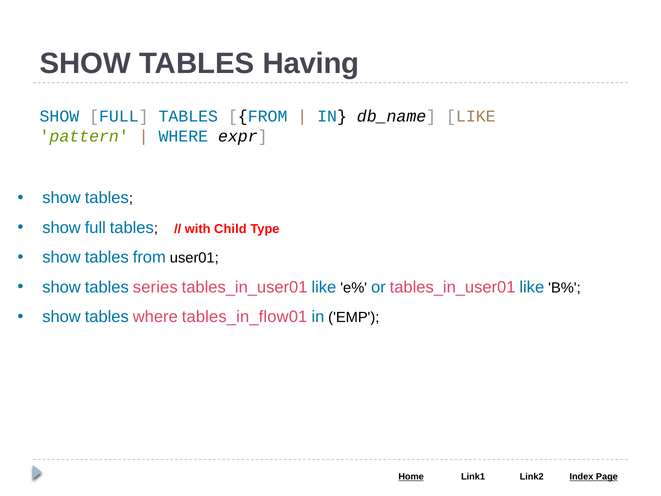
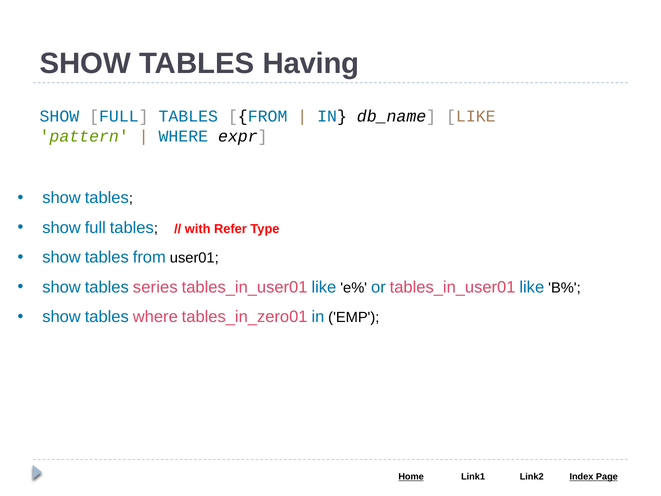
Child: Child -> Refer (230, 229)
tables_in_flow01: tables_in_flow01 -> tables_in_zero01 (245, 317)
